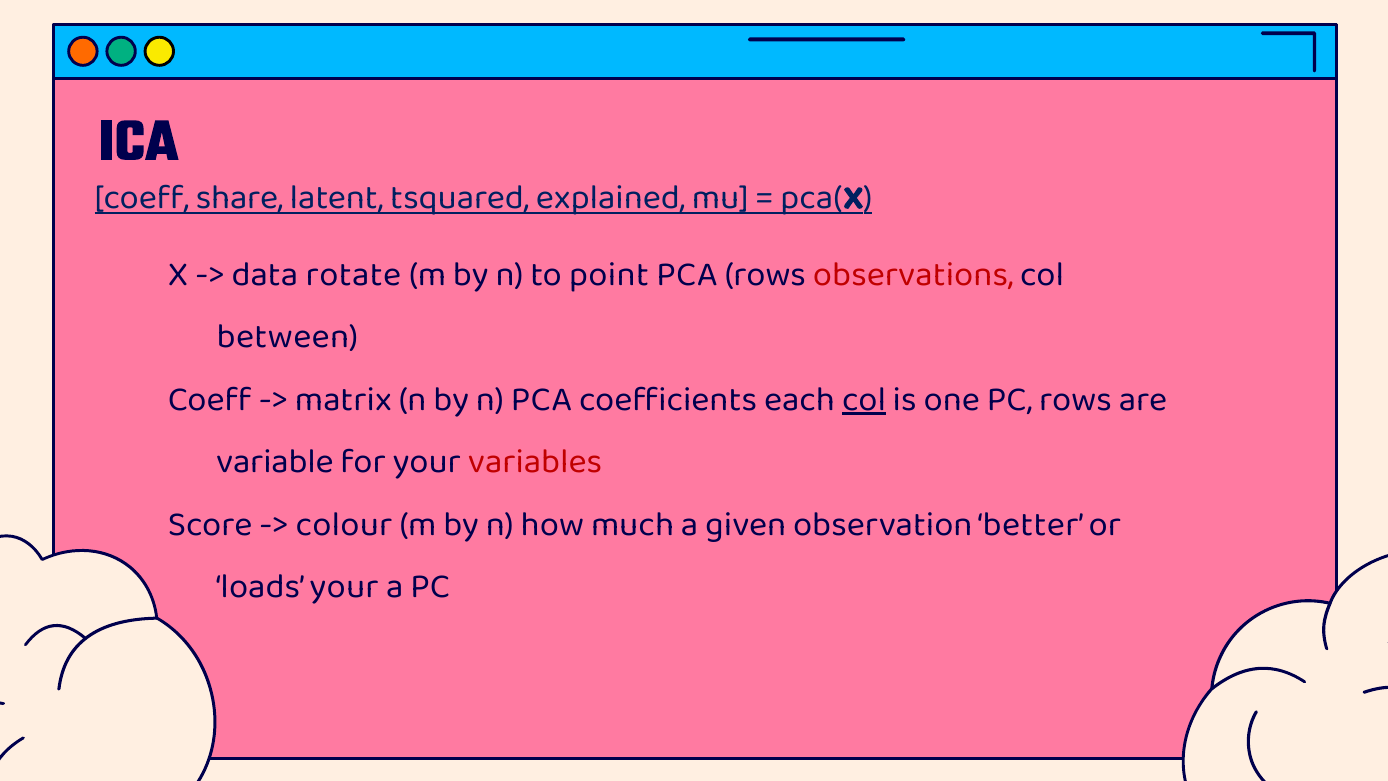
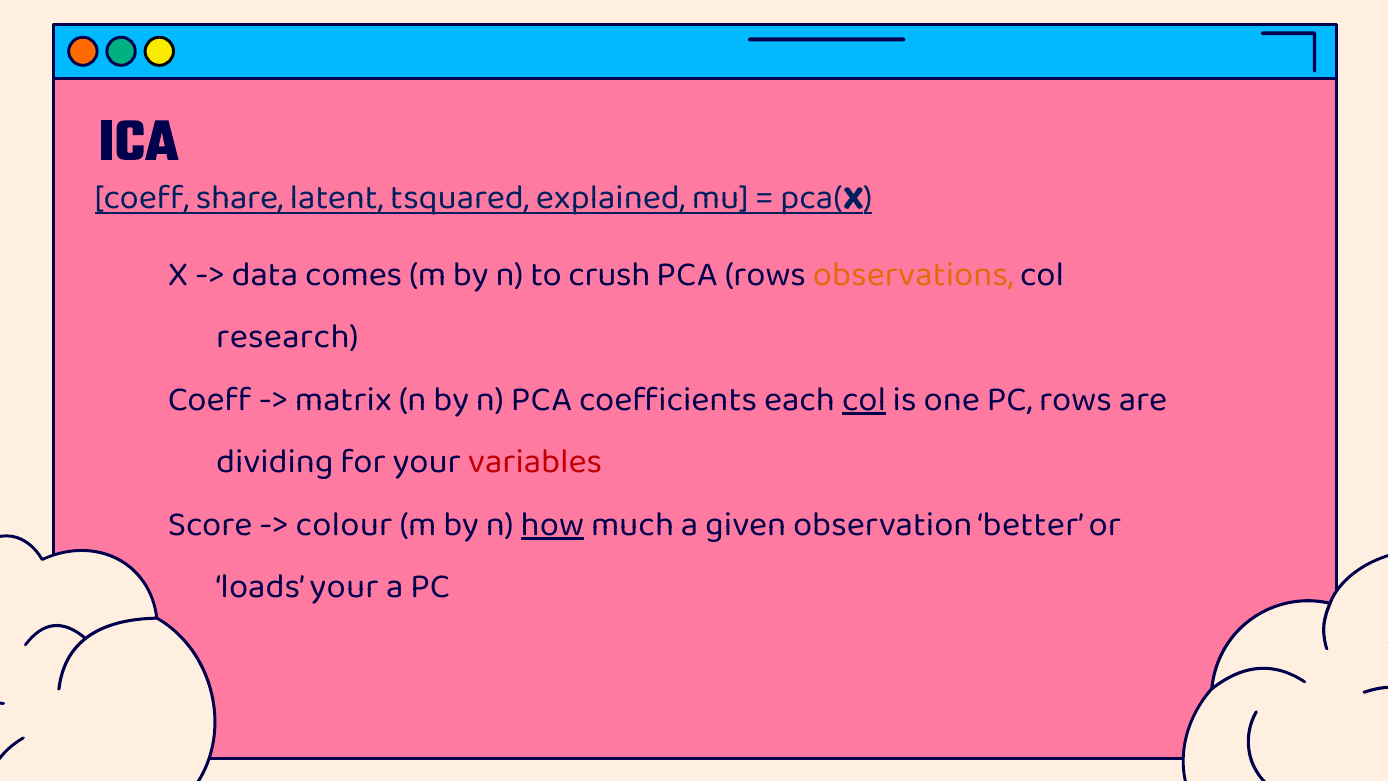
rotate: rotate -> comes (354, 274)
point: point -> crush (609, 274)
observations colour: red -> orange (913, 274)
between: between -> research (287, 336)
variable: variable -> dividing (275, 461)
how underline: none -> present (552, 523)
